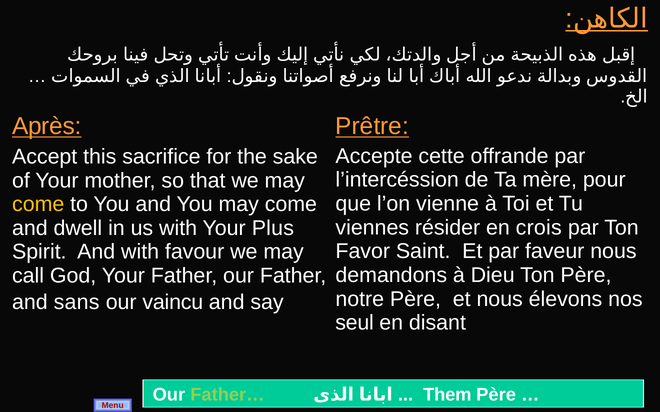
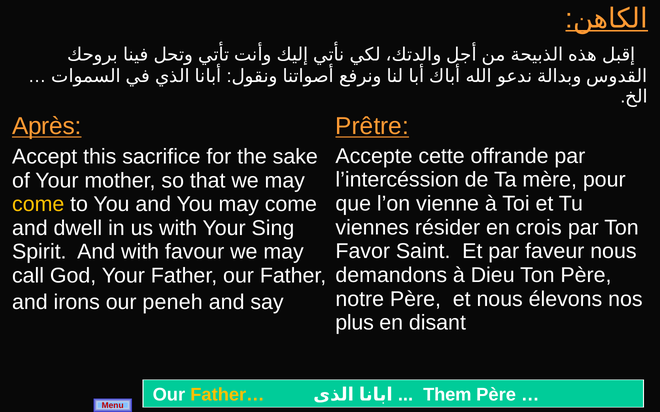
Plus: Plus -> Sing (273, 228)
sans: sans -> irons (77, 303)
vaincu: vaincu -> peneh (173, 303)
seul: seul -> plus (355, 323)
Father… colour: light green -> yellow (227, 395)
